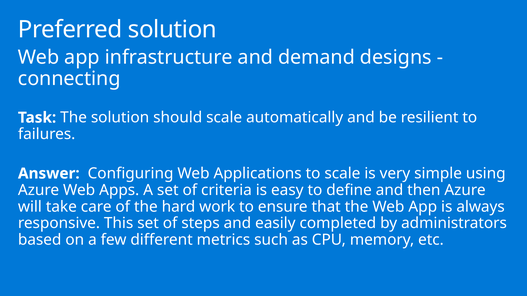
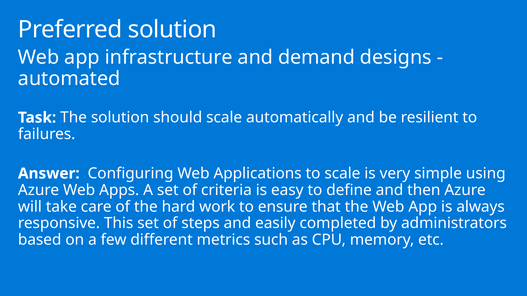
connecting: connecting -> automated (69, 79)
